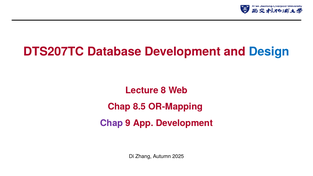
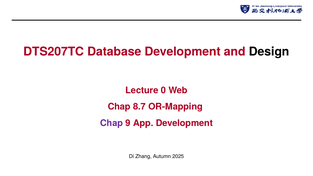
Design colour: blue -> black (269, 52)
8: 8 -> 0 (163, 90)
8.5: 8.5 -> 8.7 (139, 107)
